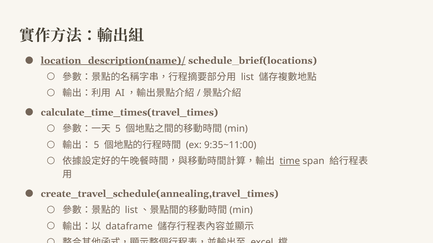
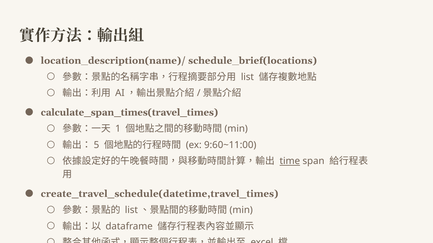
location_description(name)/ underline: present -> none (113, 61)
calculate_time_times(travel_times: calculate_time_times(travel_times -> calculate_span_times(travel_times (129, 113)
5: 5 -> 1 (118, 129)
9:35~11:00: 9:35~11:00 -> 9:60~11:00 (230, 145)
create_travel_schedule(annealing,travel_times: create_travel_schedule(annealing,travel_times -> create_travel_schedule(datetime,travel_times (160, 194)
